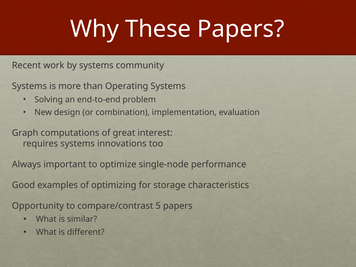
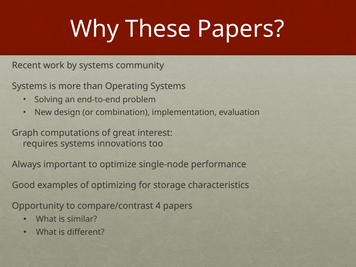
5: 5 -> 4 (158, 206)
